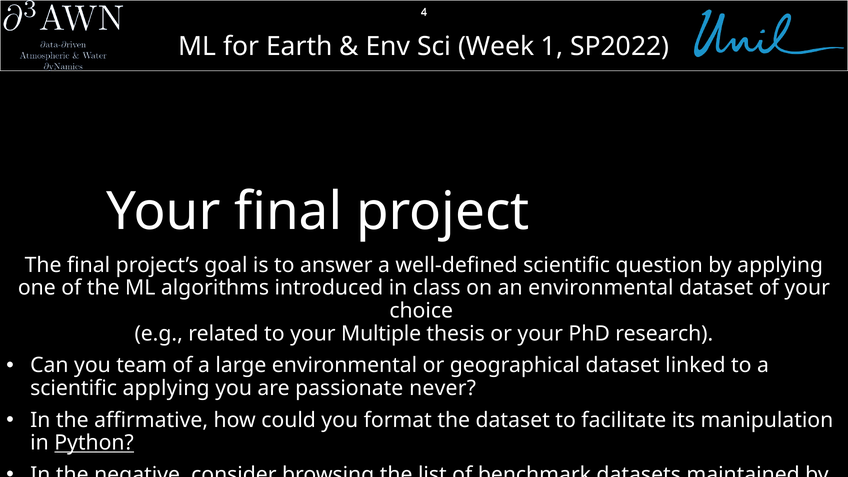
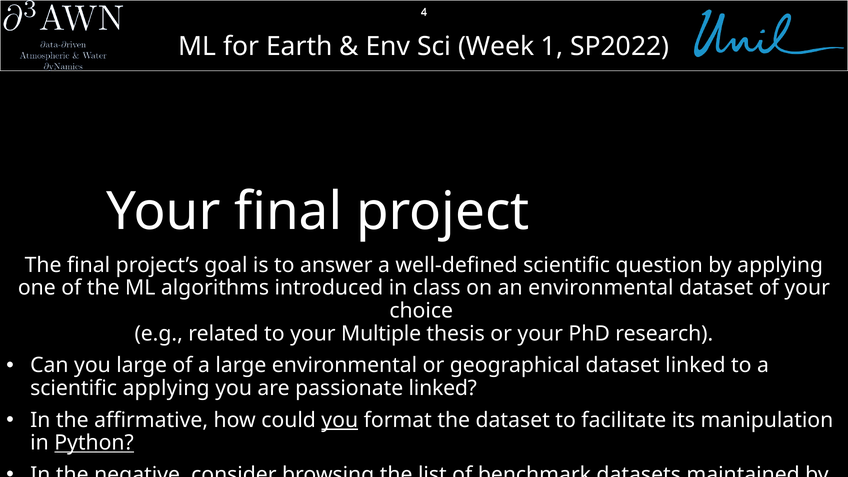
you team: team -> large (142, 365)
passionate never: never -> linked (443, 388)
you underline: none -> present (340, 420)
